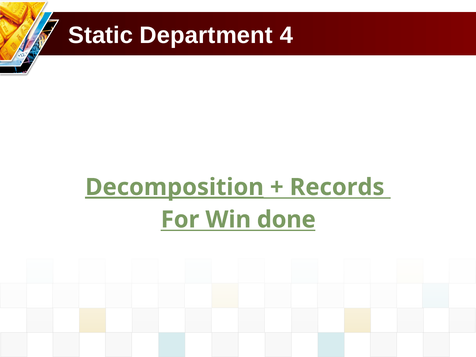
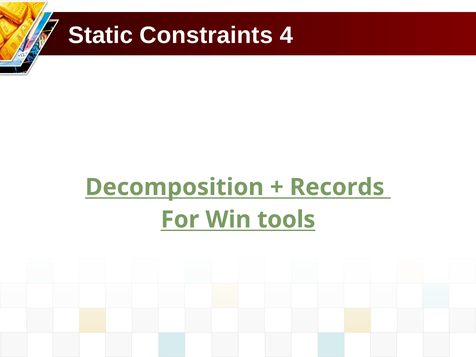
Department: Department -> Constraints (206, 35)
Decomposition underline: present -> none (174, 187)
done: done -> tools (286, 220)
